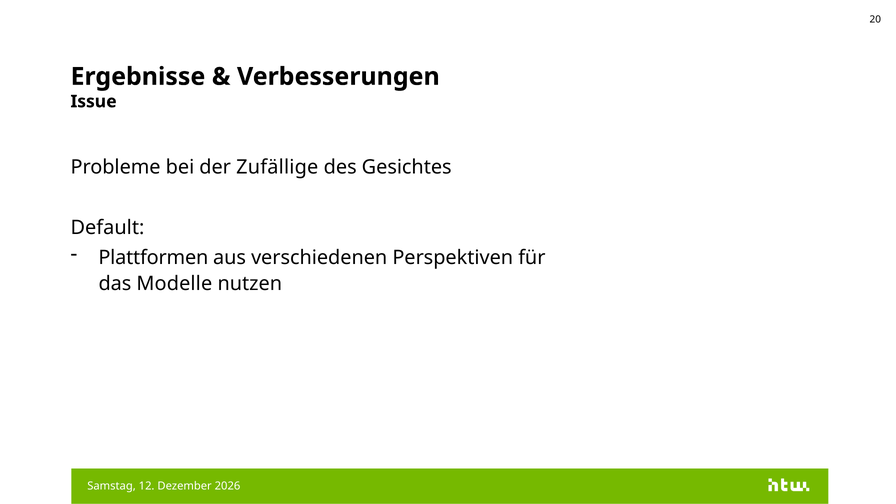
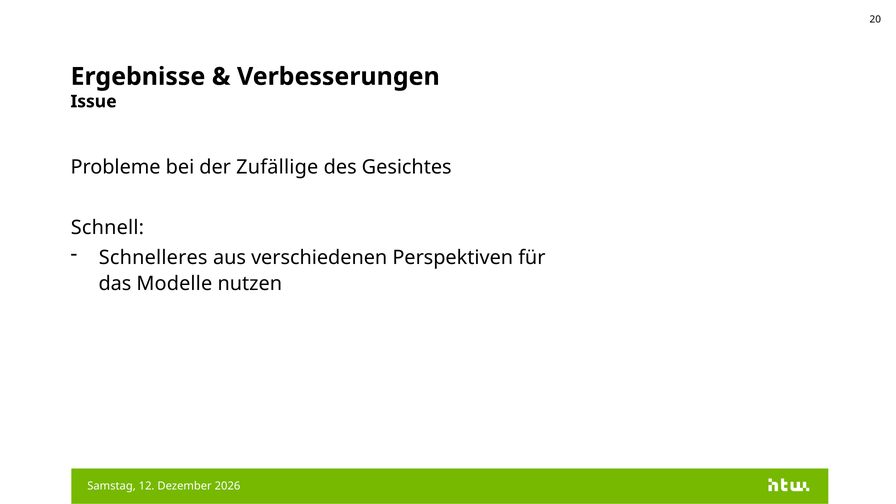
Default: Default -> Schnell (107, 228)
Plattformen: Plattformen -> Schnelleres (153, 258)
